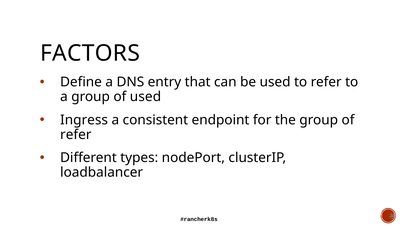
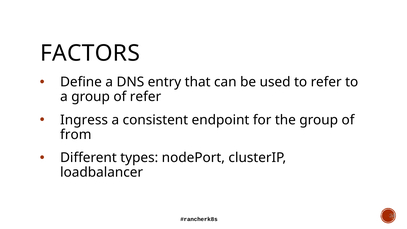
of used: used -> refer (146, 97)
refer: refer -> from (76, 135)
